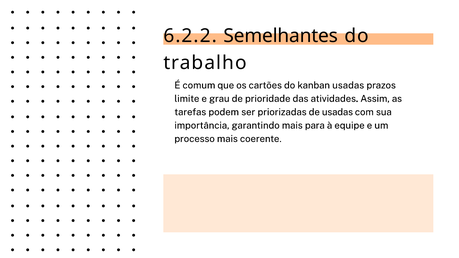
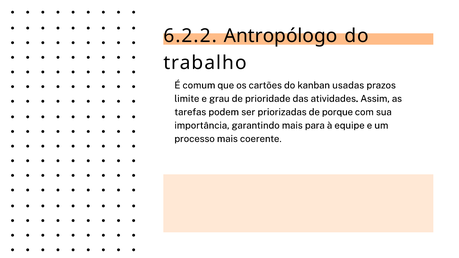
Semelhantes: Semelhantes -> Antropólogo (281, 36)
de usadas: usadas -> porque (337, 112)
